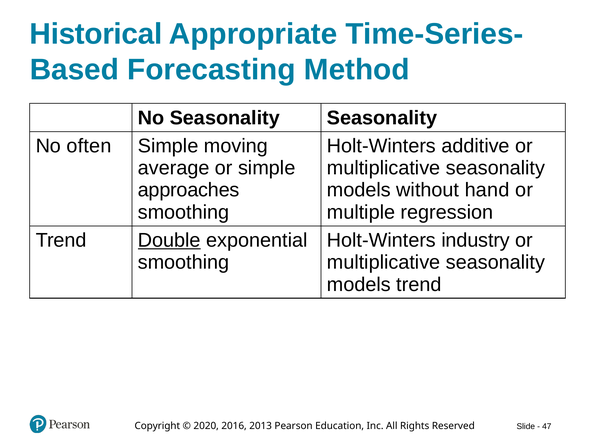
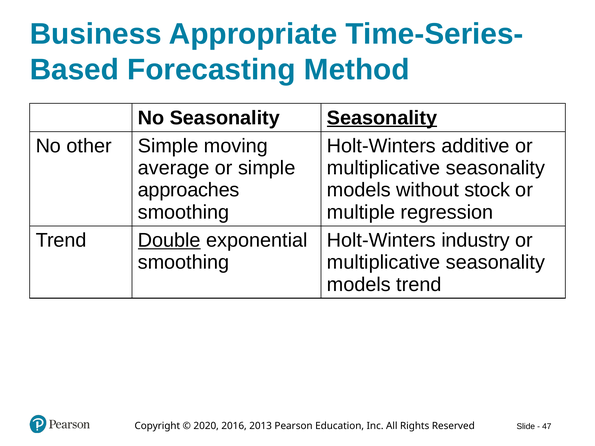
Historical: Historical -> Business (96, 34)
Seasonality underline: none -> present (382, 118)
No often: often -> other (89, 146)
hand: hand -> stock (487, 190)
